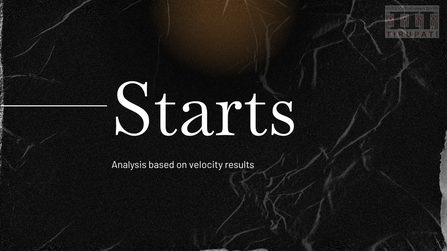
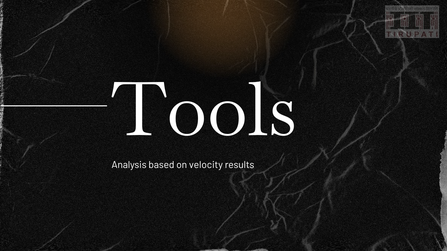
Starts: Starts -> Tools (204, 111)
